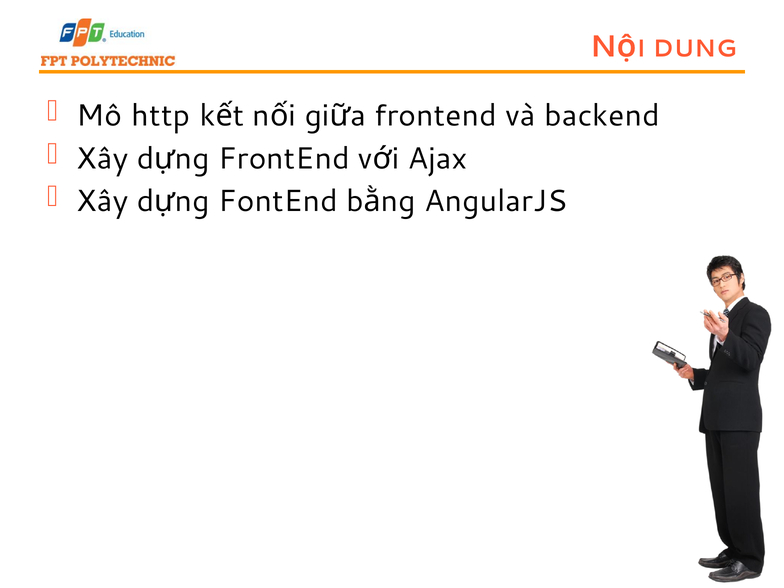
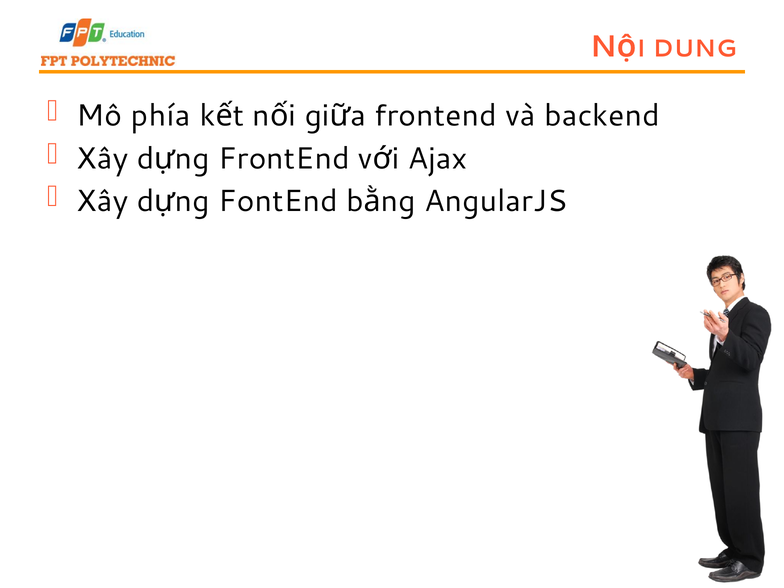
http: http -> phía (161, 116)
